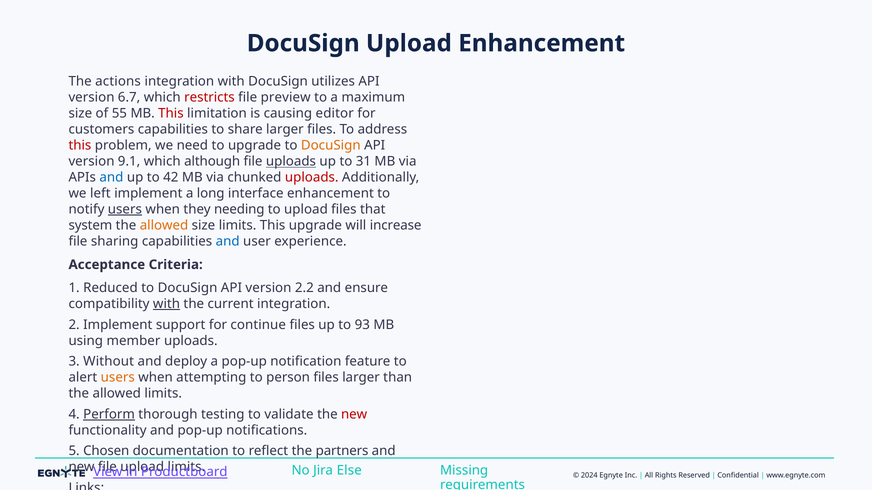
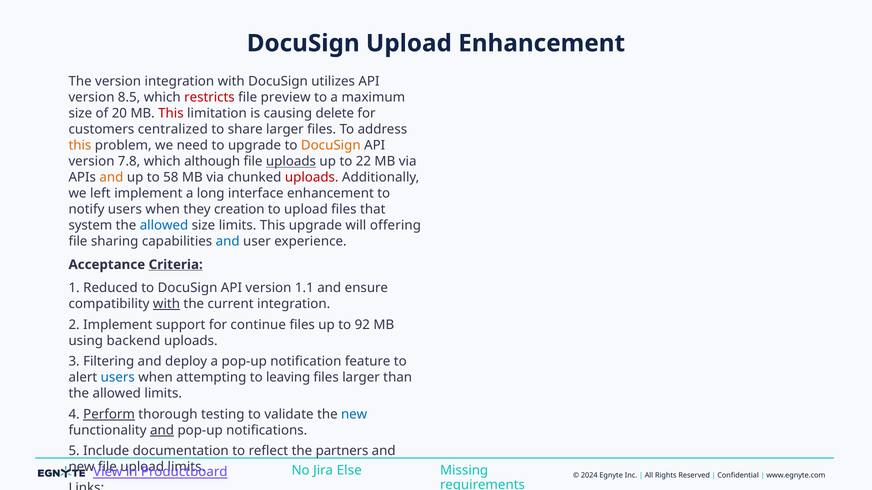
The actions: actions -> version (118, 82)
6.7: 6.7 -> 8.5 (129, 98)
55: 55 -> 20 (119, 114)
editor: editor -> delete (335, 114)
customers capabilities: capabilities -> centralized (173, 130)
this colour: red -> orange (80, 146)
9.1: 9.1 -> 7.8 (129, 162)
31: 31 -> 22 (363, 162)
and colour: blue -> orange (111, 178)
42: 42 -> 58 (171, 178)
users underline: present -> none (125, 210)
needing: needing -> creation (239, 210)
allowed colour: orange -> blue (164, 226)
increase: increase -> offering (396, 226)
Criteria underline: none -> present (176, 265)
2.2: 2.2 -> 1.1 (304, 288)
93: 93 -> 92 (362, 325)
member: member -> backend (133, 341)
Without: Without -> Filtering (109, 362)
users colour: orange -> blue (118, 378)
person: person -> leaving (288, 378)
new colour: red -> blue (354, 415)
and underline: none -> present (162, 431)
Chosen: Chosen -> Include (106, 452)
